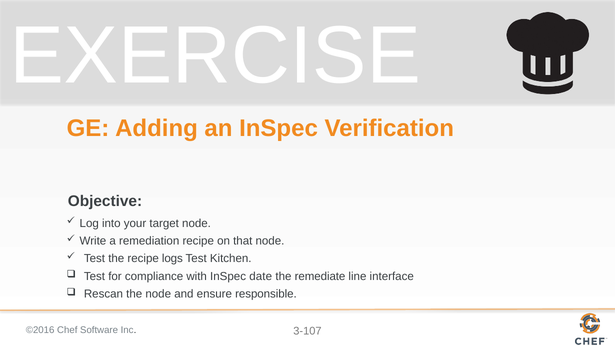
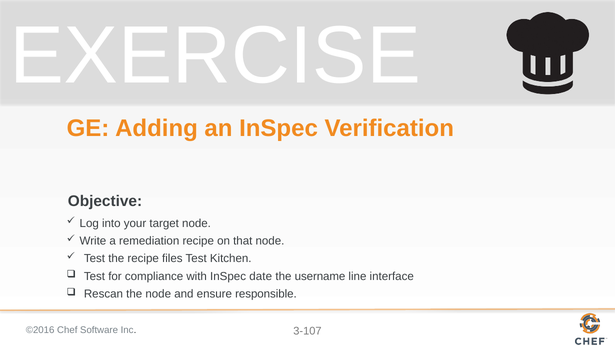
logs: logs -> files (172, 259)
remediate: remediate -> username (320, 276)
